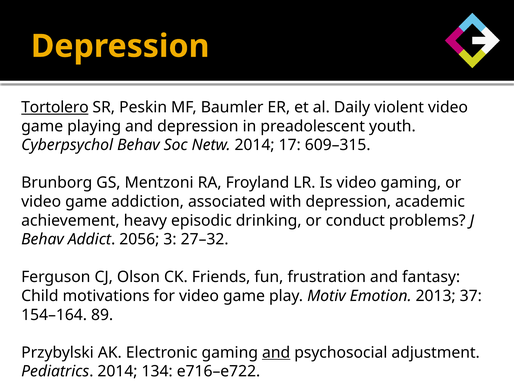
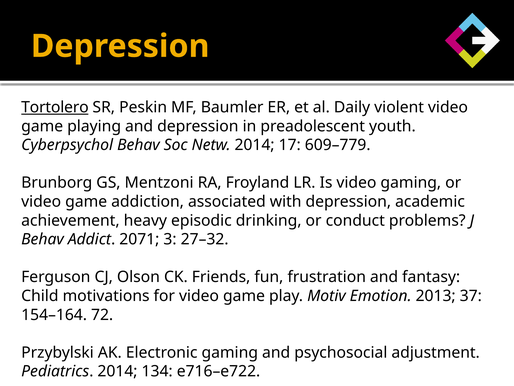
609–315: 609–315 -> 609–779 (338, 145)
2056: 2056 -> 2071 (139, 239)
89: 89 -> 72 (102, 314)
and underline: present -> none (276, 352)
